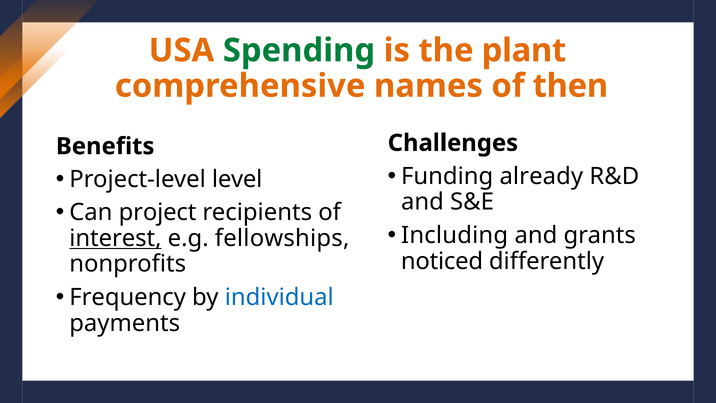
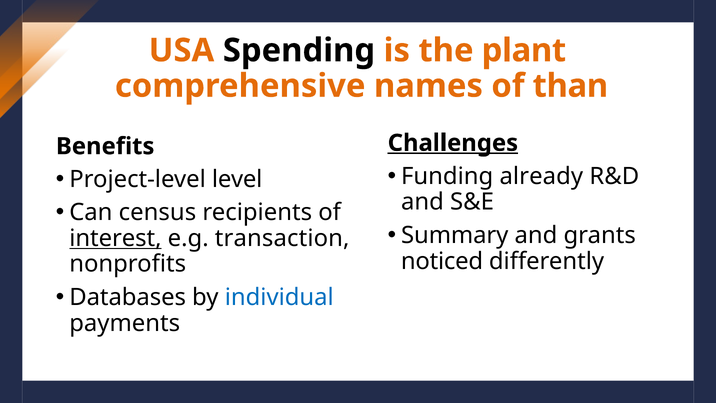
Spending colour: green -> black (299, 50)
then: then -> than (570, 86)
Challenges underline: none -> present (453, 143)
project: project -> census (157, 212)
Including: Including -> Summary (455, 235)
fellowships: fellowships -> transaction (282, 238)
Frequency: Frequency -> Databases (128, 297)
